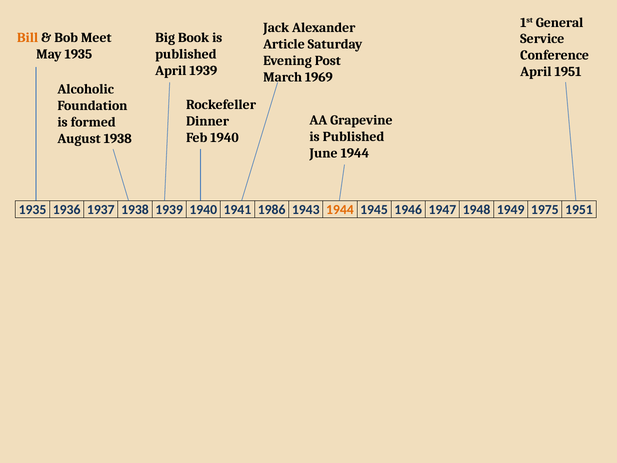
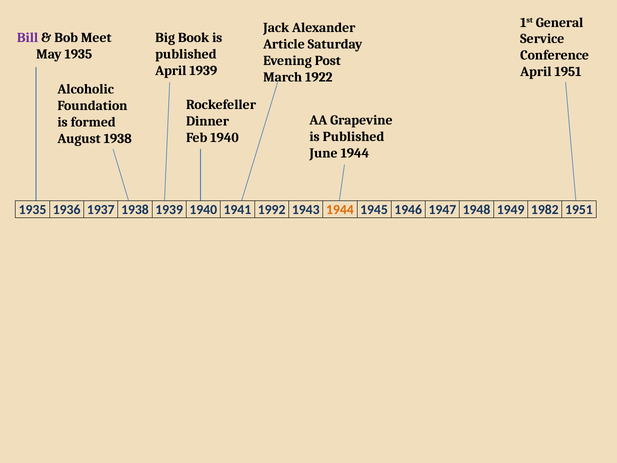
Bill colour: orange -> purple (28, 38)
1969: 1969 -> 1922 (319, 77)
1986: 1986 -> 1992 (272, 209)
1975: 1975 -> 1982 (545, 209)
